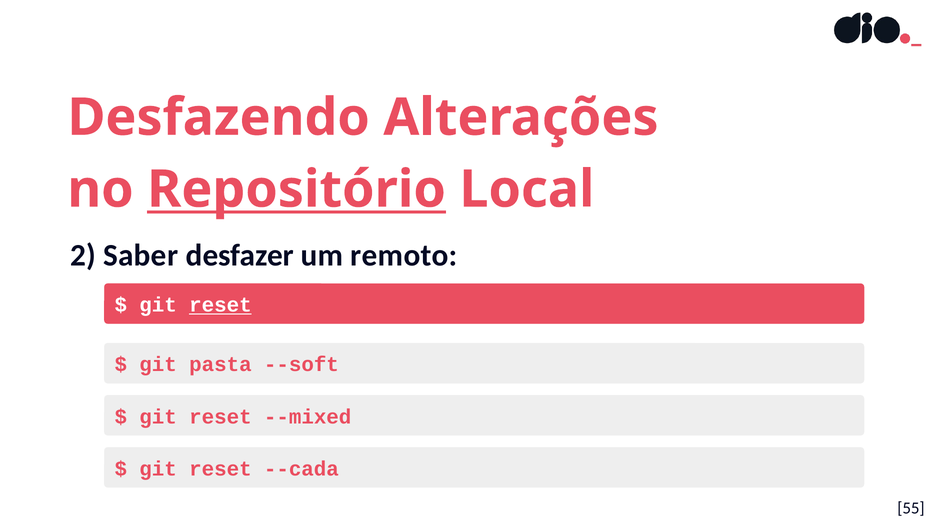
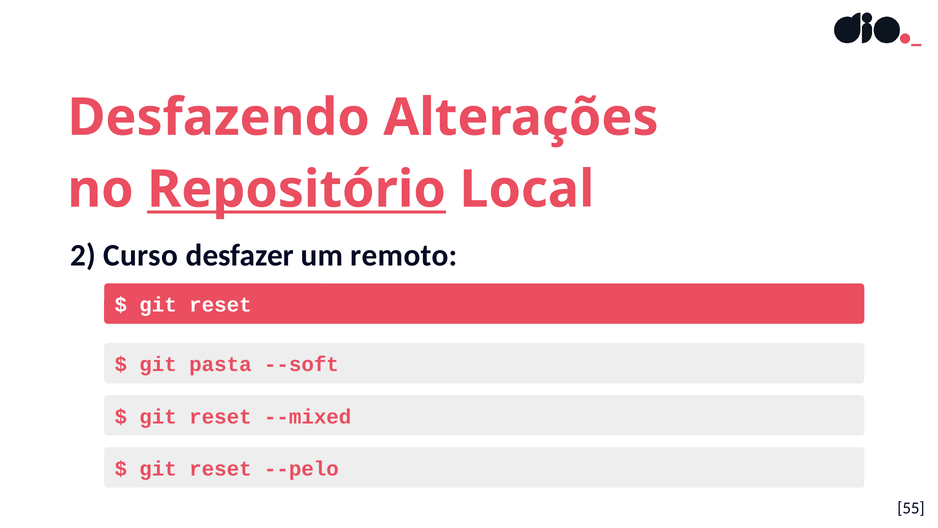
Saber: Saber -> Curso (141, 255)
reset underline: present -> none (220, 305)
--cada: --cada -> --pelo (301, 468)
